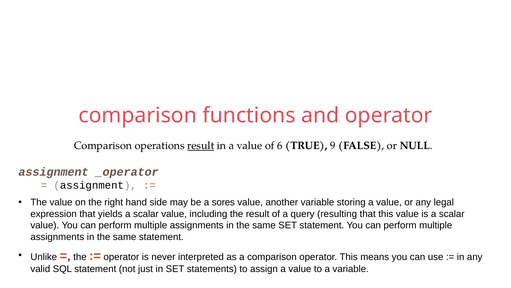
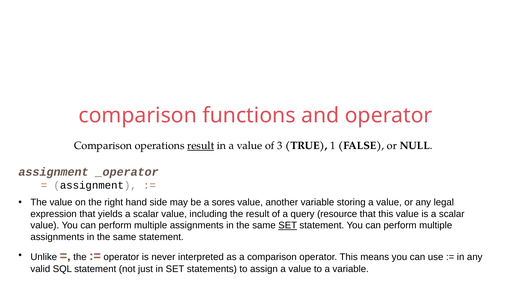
6: 6 -> 3 (280, 145)
9: 9 -> 1 (333, 145)
resulting: resulting -> resource (337, 214)
SET underline: none -> present (288, 225)
